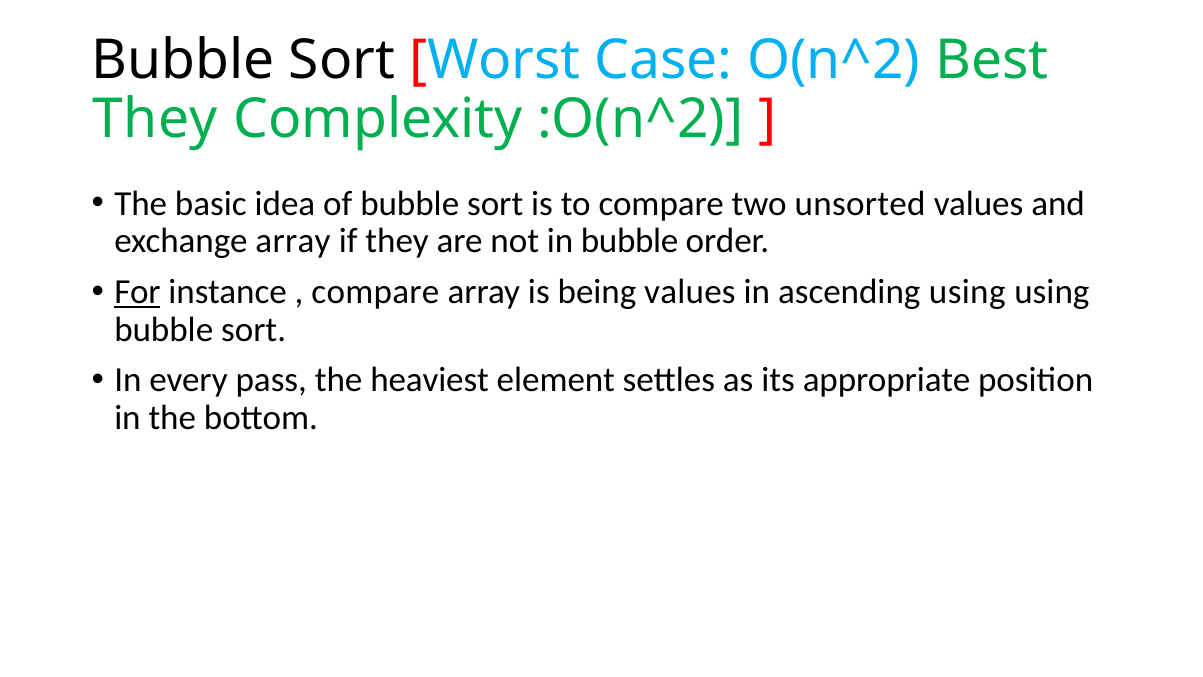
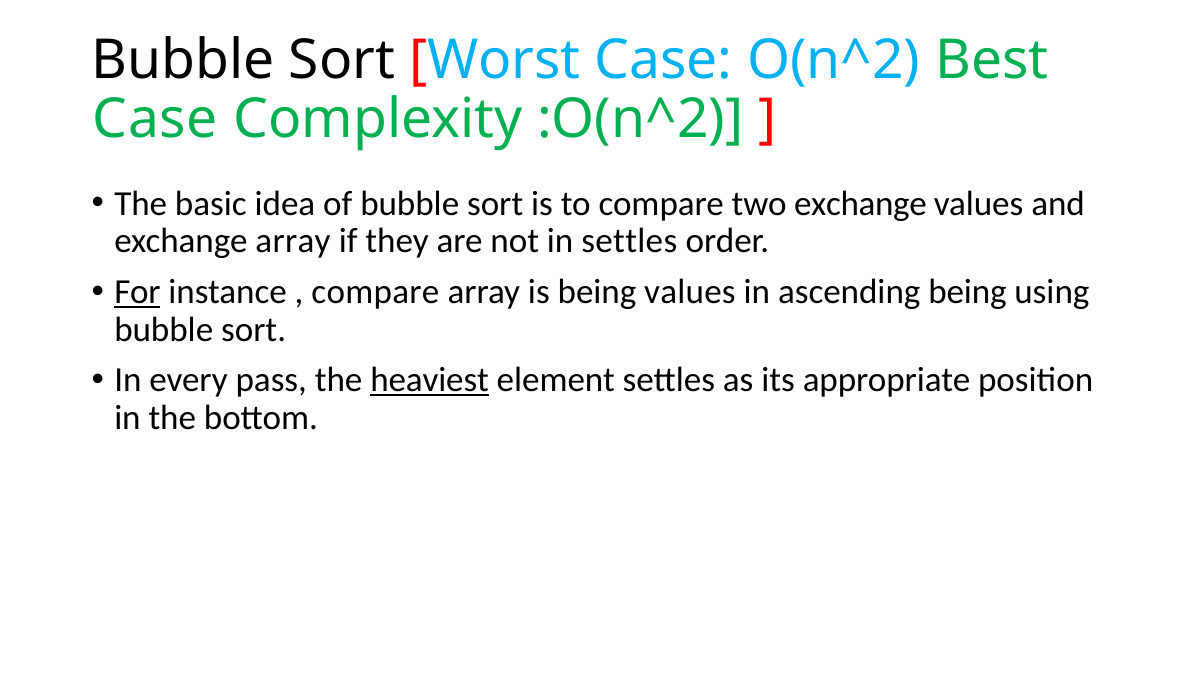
They: They -> Case (155, 119)
two unsorted: unsorted -> exchange (860, 203)
in bubble: bubble -> settles (629, 241)
ascending using: using -> being (967, 292)
heaviest underline: none -> present (430, 380)
